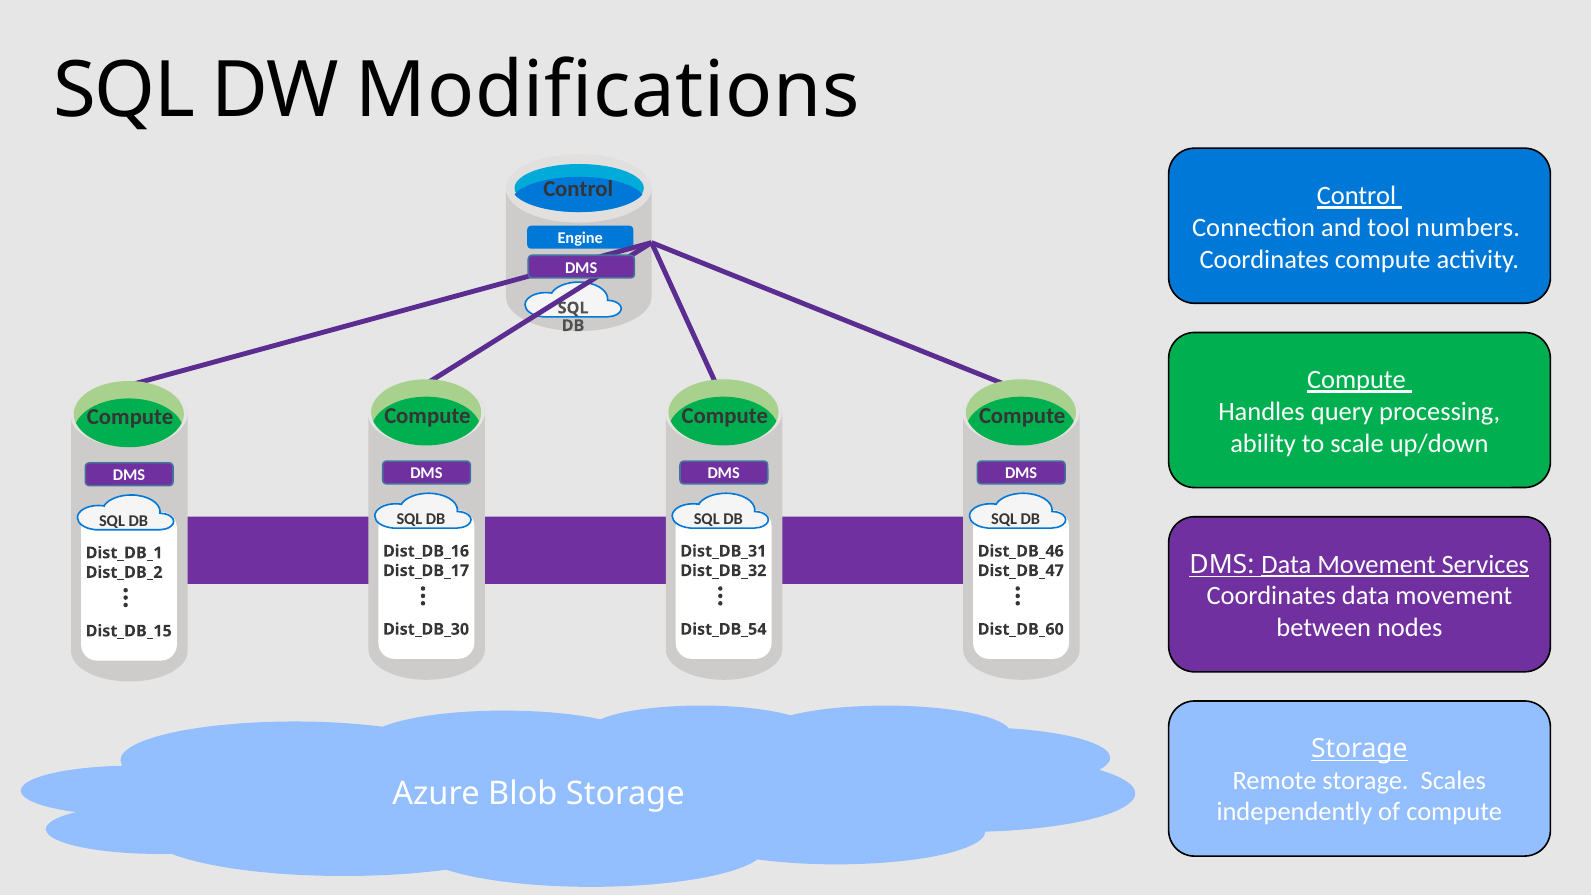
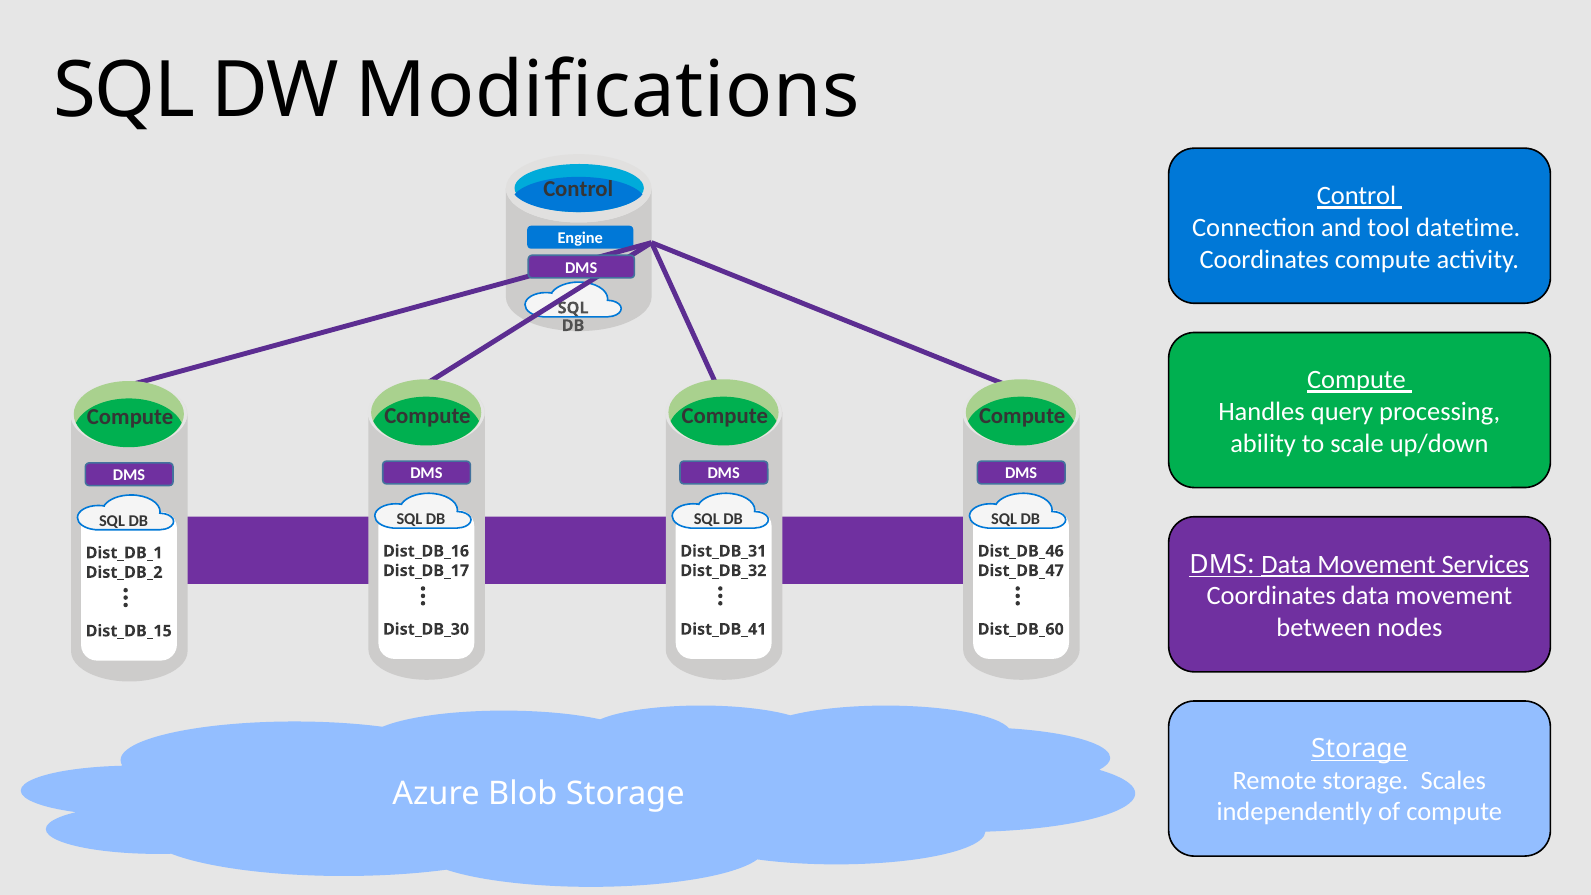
numbers: numbers -> datetime (1468, 227)
Dist_DB_54: Dist_DB_54 -> Dist_DB_41 (723, 629)
